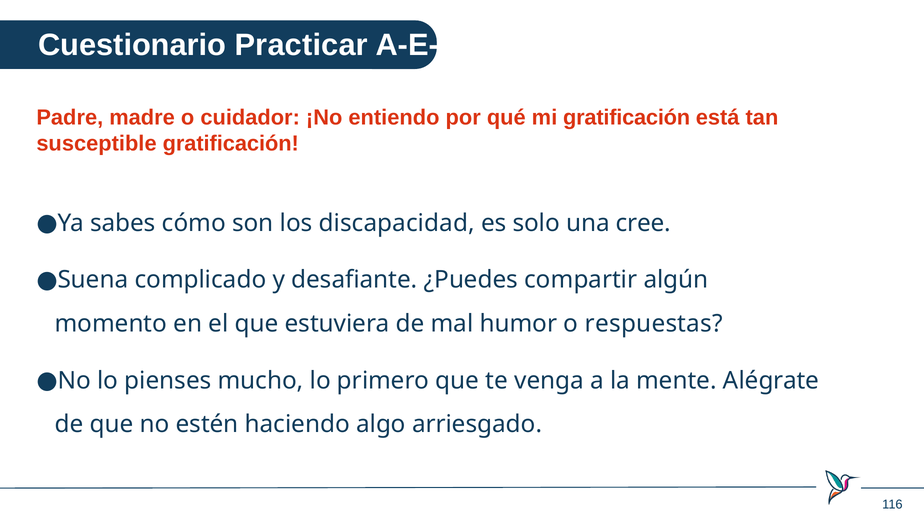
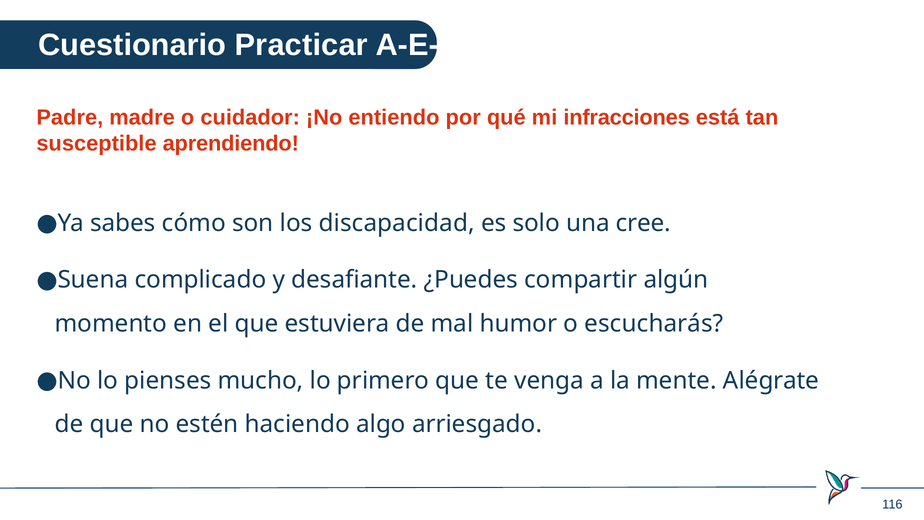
mi gratificación: gratificación -> infracciones (627, 117)
susceptible gratificación: gratificación -> aprendiendo (231, 144)
respuestas: respuestas -> escucharás (654, 324)
